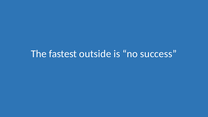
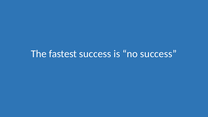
fastest outside: outside -> success (95, 54)
